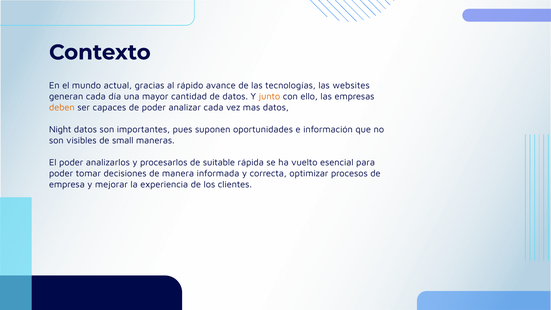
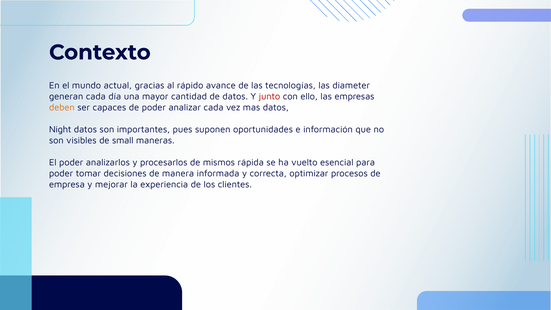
websites: websites -> diameter (351, 85)
junto colour: orange -> red (269, 96)
suitable: suitable -> mismos (219, 162)
